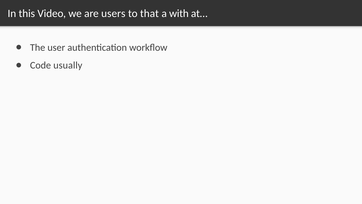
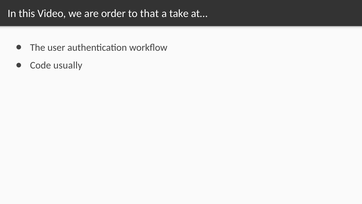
users: users -> order (113, 13)
with: with -> take (179, 13)
